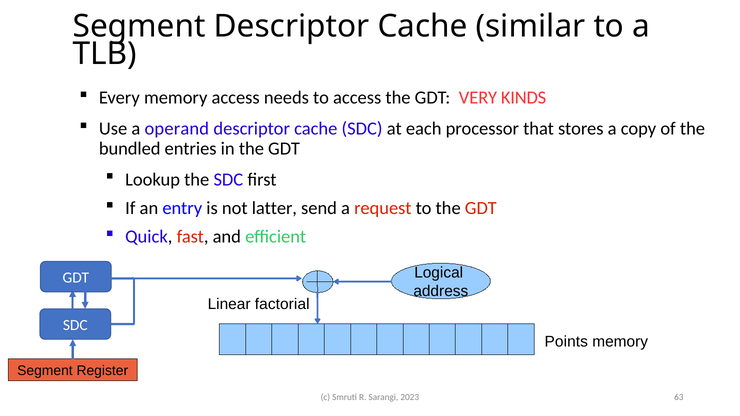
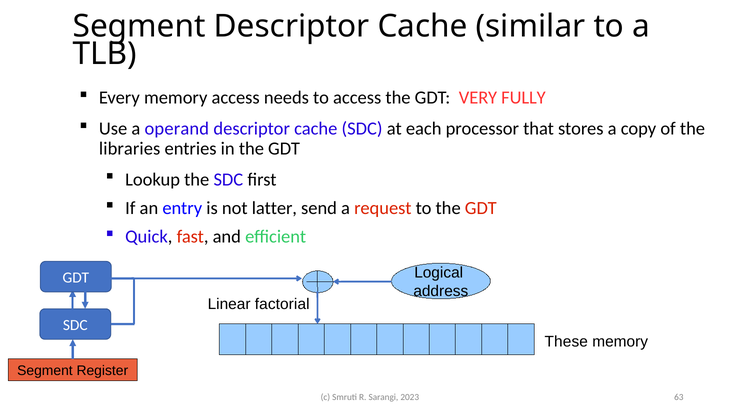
KINDS: KINDS -> FULLY (523, 98)
bundled: bundled -> libraries (130, 149)
Points: Points -> These (566, 342)
